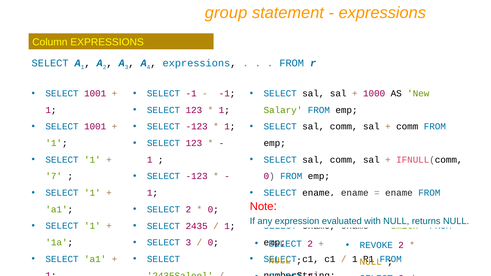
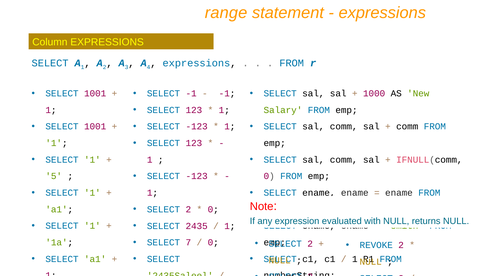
group: group -> range (226, 13)
7: 7 -> 5 (54, 176)
SELECT 3: 3 -> 7 (188, 243)
